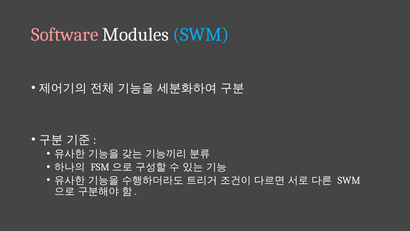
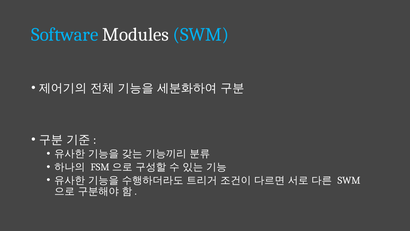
Software colour: pink -> light blue (65, 34)
